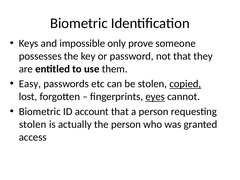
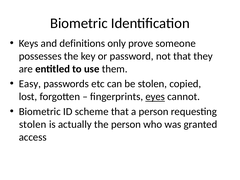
impossible: impossible -> definitions (82, 43)
copied underline: present -> none (185, 84)
account: account -> scheme (92, 112)
